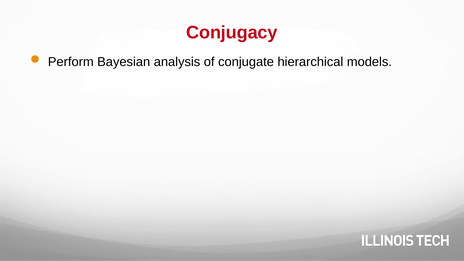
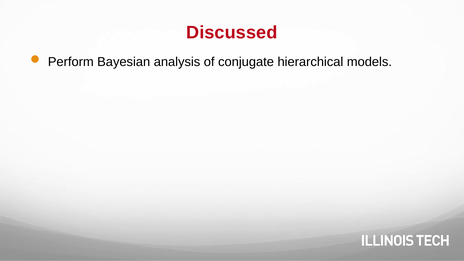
Conjugacy: Conjugacy -> Discussed (232, 33)
